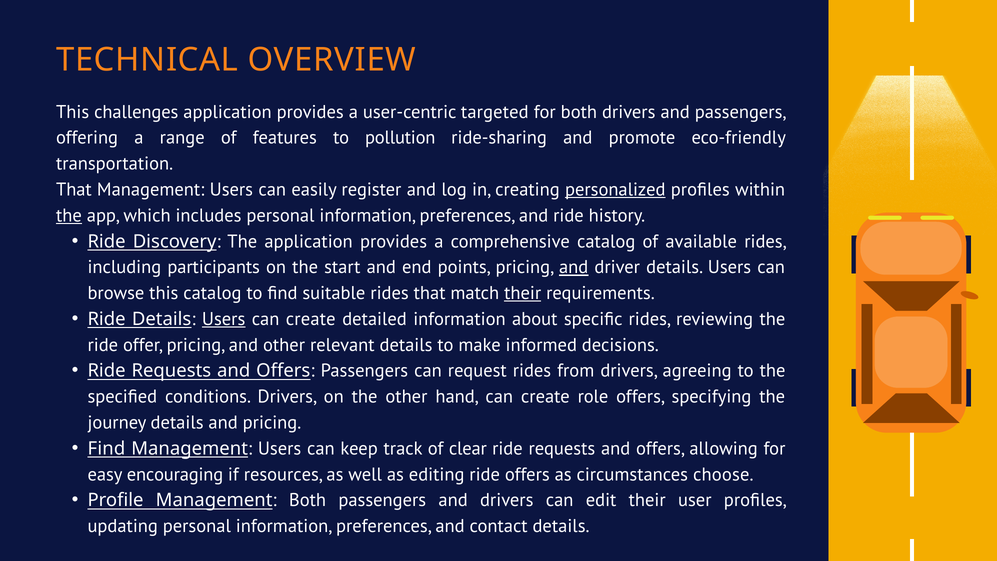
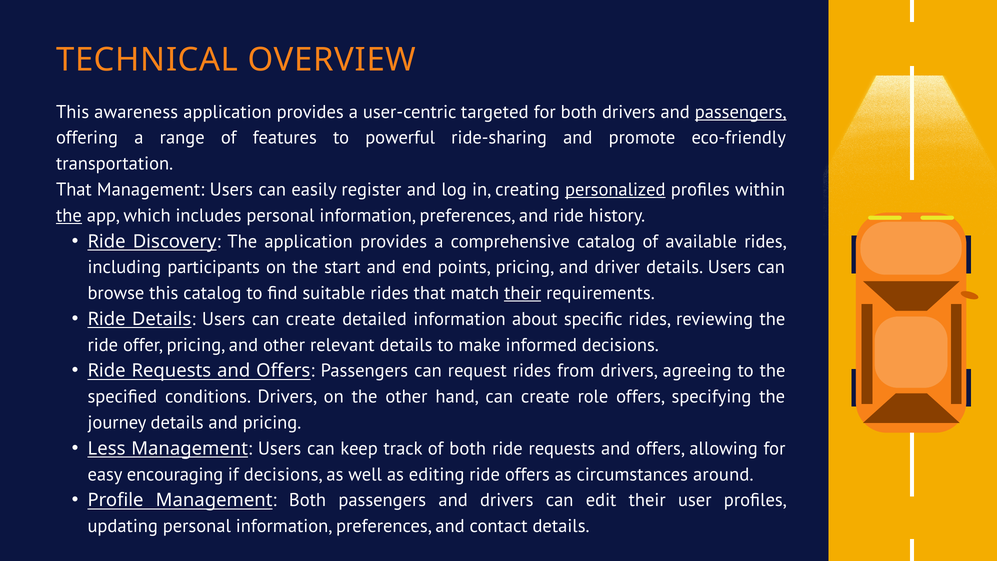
challenges: challenges -> awareness (136, 112)
passengers underline: none -> present (741, 112)
pollution: pollution -> powerful (400, 138)
and underline: present -> none (574, 267)
Users underline: present -> none (224, 319)
Find: Find -> Less (107, 448)
of clear: clear -> both (468, 448)
if resources: resources -> decisions (283, 474)
choose: choose -> around (723, 474)
